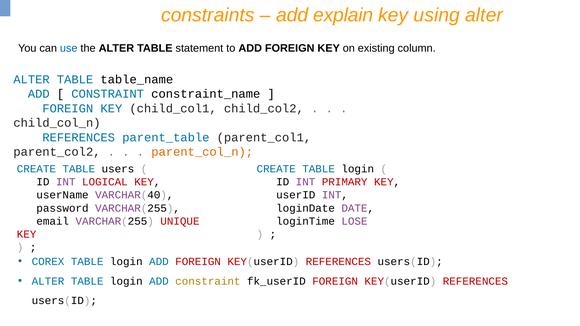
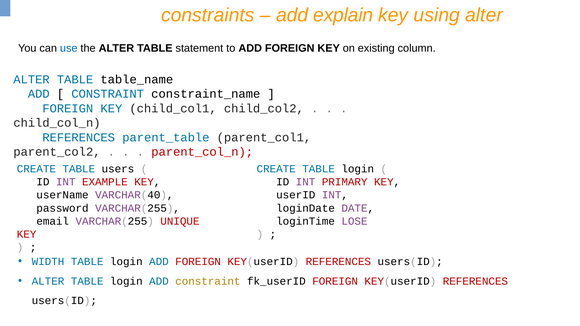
parent_col_n colour: orange -> red (202, 152)
LOGICAL: LOGICAL -> EXAMPLE (105, 182)
COREX: COREX -> WIDTH (48, 262)
